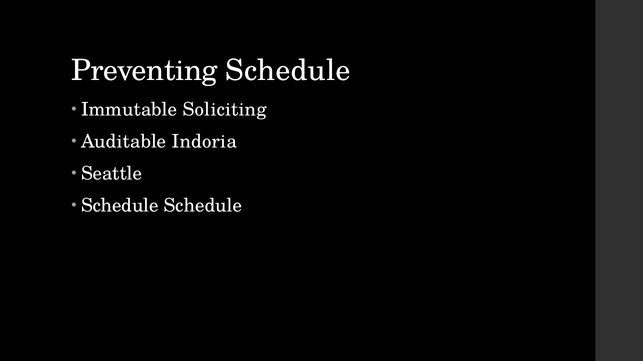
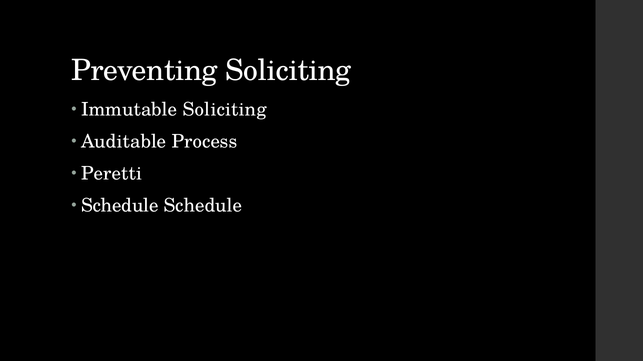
Preventing Schedule: Schedule -> Soliciting (288, 71)
Indoria: Indoria -> Process (205, 142)
Seattle: Seattle -> Peretti (111, 174)
